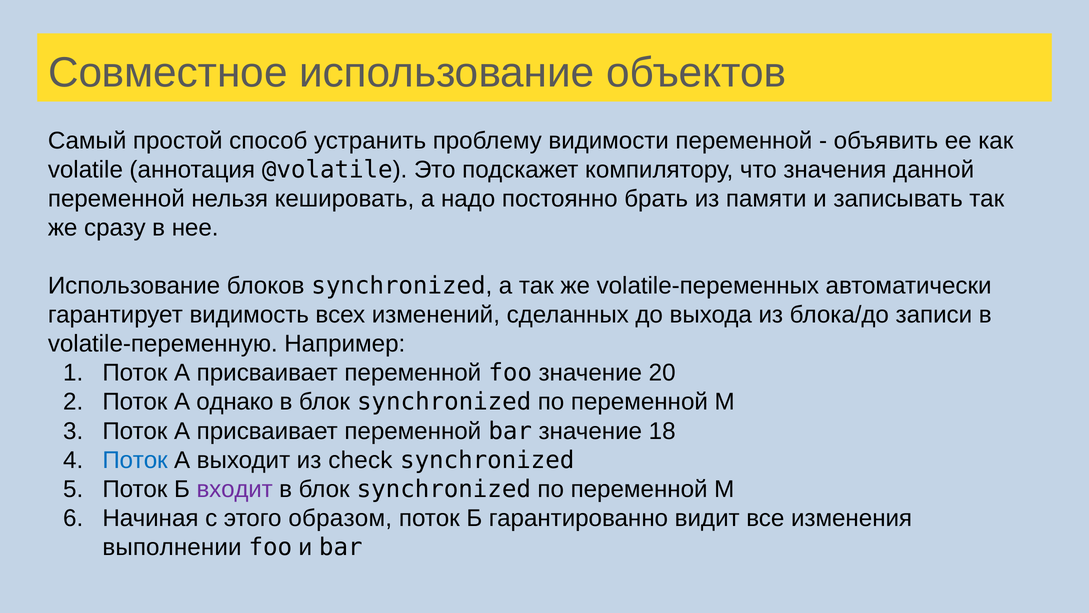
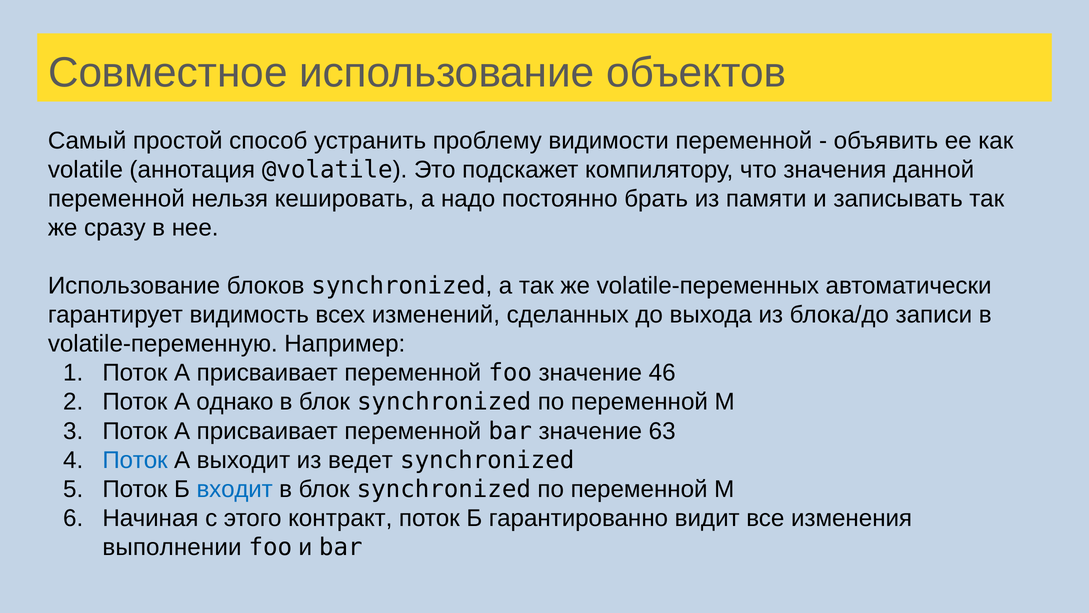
20: 20 -> 46 (662, 373)
18: 18 -> 63 (662, 431)
check: check -> ведет (360, 460)
входит colour: purple -> blue (235, 489)
образом: образом -> контракт (340, 518)
